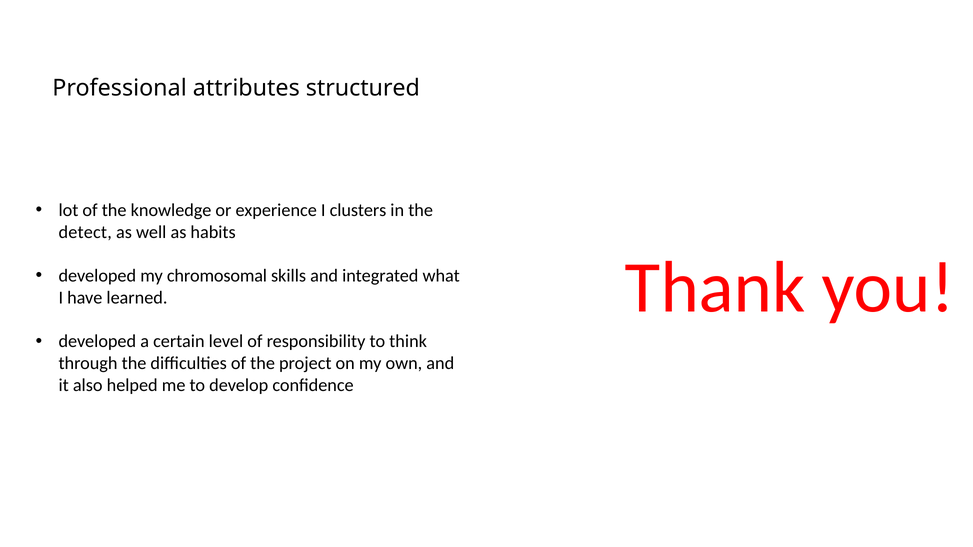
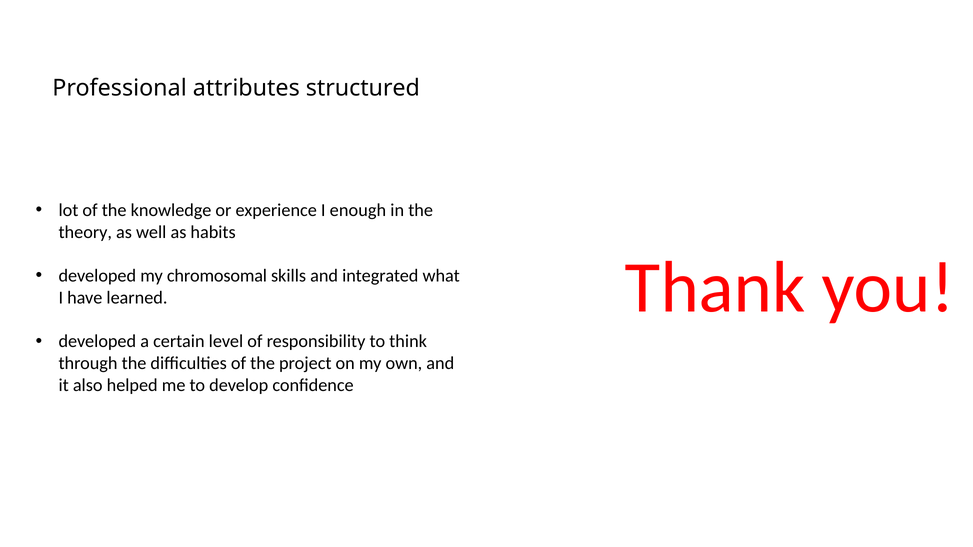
clusters: clusters -> enough (358, 210)
detect: detect -> theory (85, 232)
